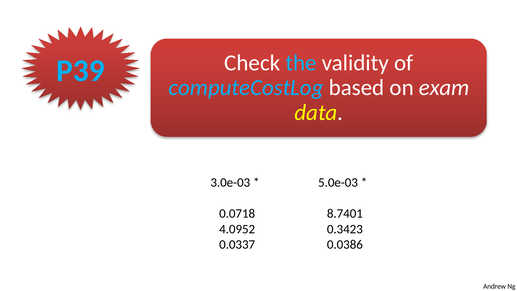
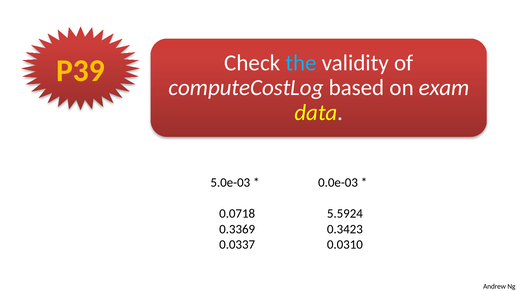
P39 colour: light blue -> yellow (81, 71)
computeCostLog colour: light blue -> white (246, 88)
3.0e-03: 3.0e-03 -> 5.0e-03 (230, 182)
5.0e-03: 5.0e-03 -> 0.0e-03 (338, 182)
8.7401: 8.7401 -> 5.5924 (345, 213)
4.0952: 4.0952 -> 0.3369 (237, 229)
0.0386: 0.0386 -> 0.0310 (345, 244)
